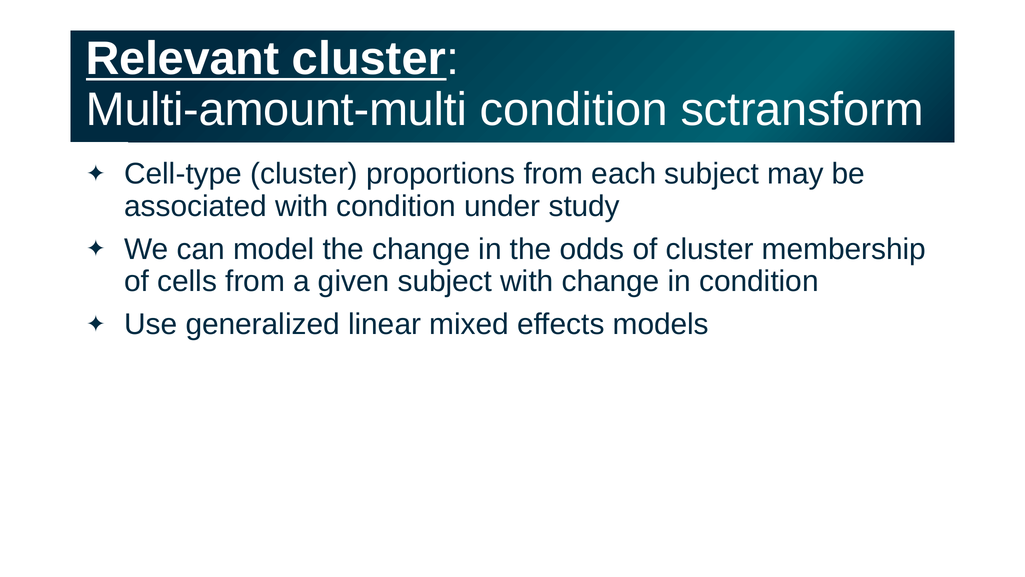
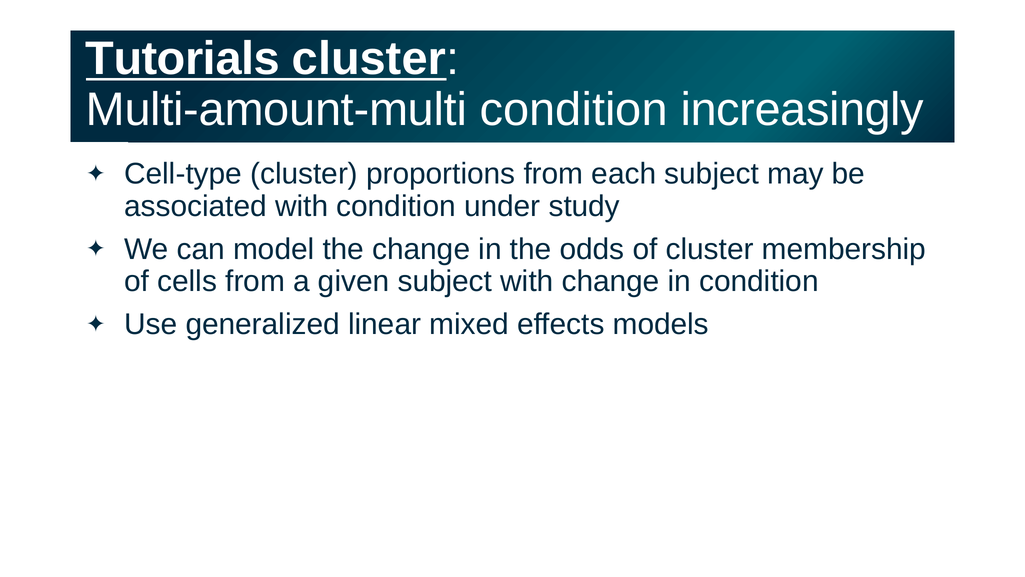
Relevant: Relevant -> Tutorials (183, 59)
sctransform: sctransform -> increasingly (802, 110)
